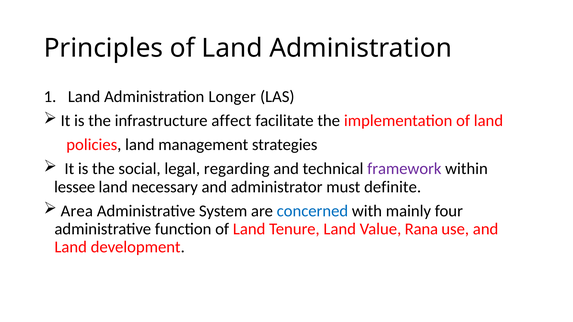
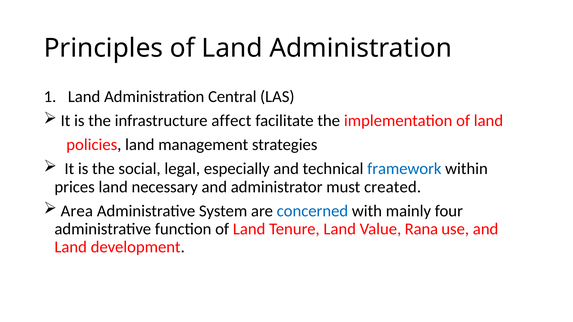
Longer: Longer -> Central (232, 97)
regarding: regarding -> especially (237, 169)
framework colour: purple -> blue (404, 169)
lessee: lessee -> prices (75, 187)
definite: definite -> created (393, 187)
